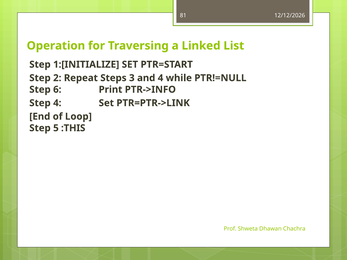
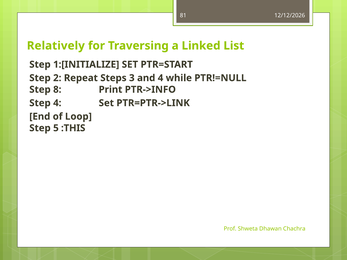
Operation: Operation -> Relatively (56, 46)
6: 6 -> 8 (57, 90)
